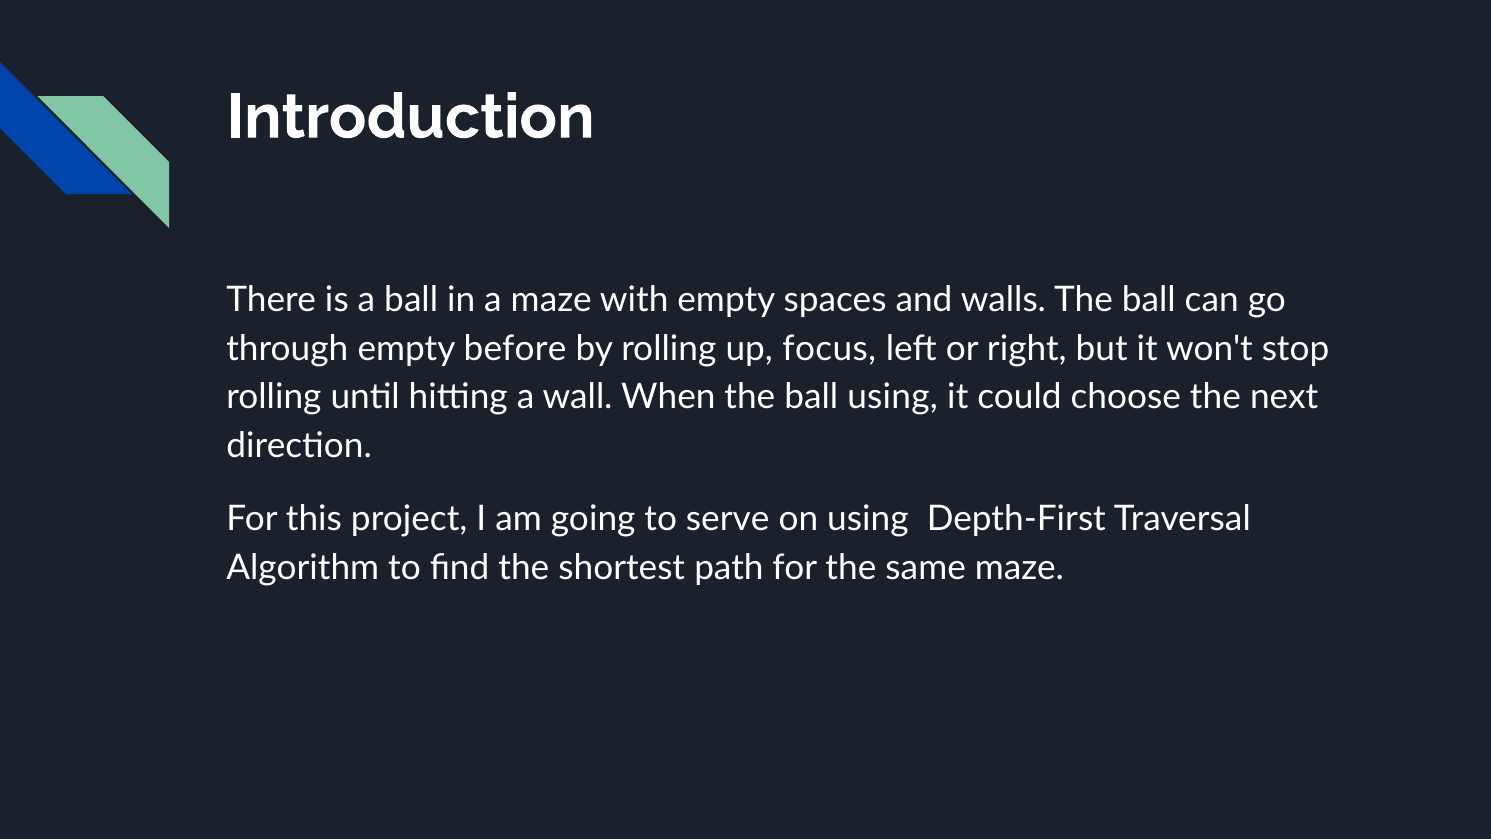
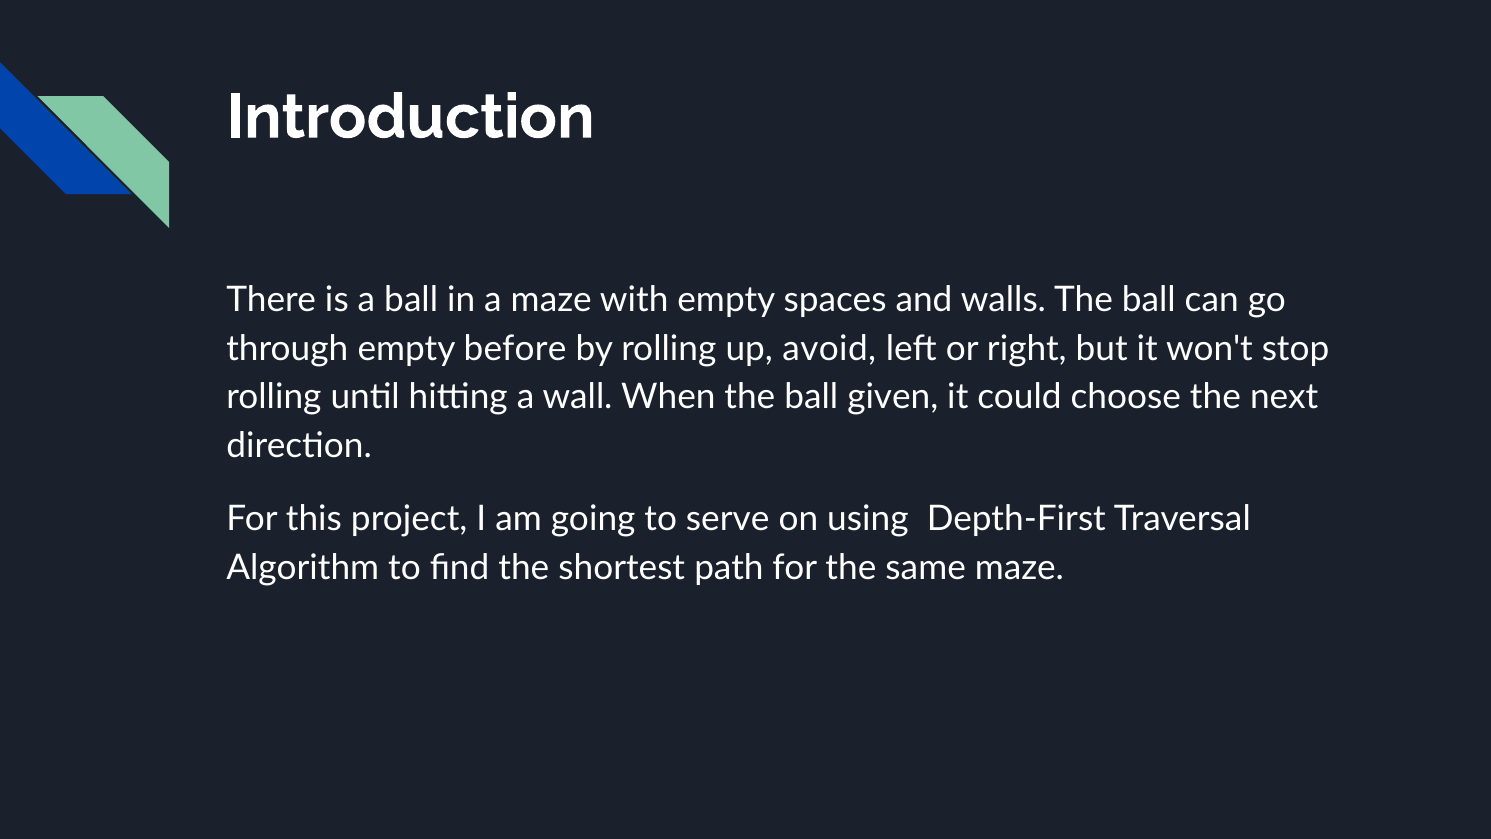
focus: focus -> avoid (829, 349)
ball using: using -> given (893, 397)
